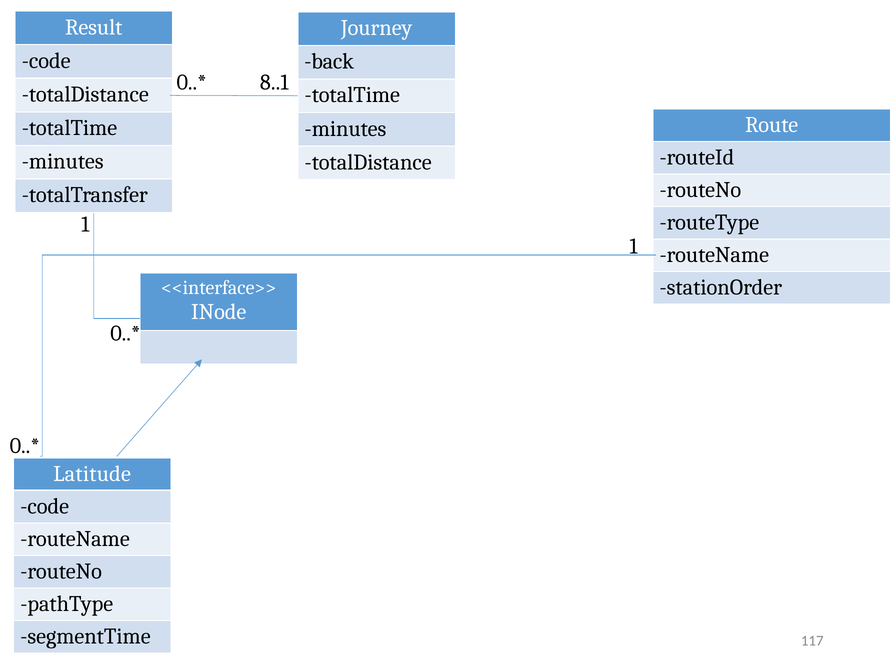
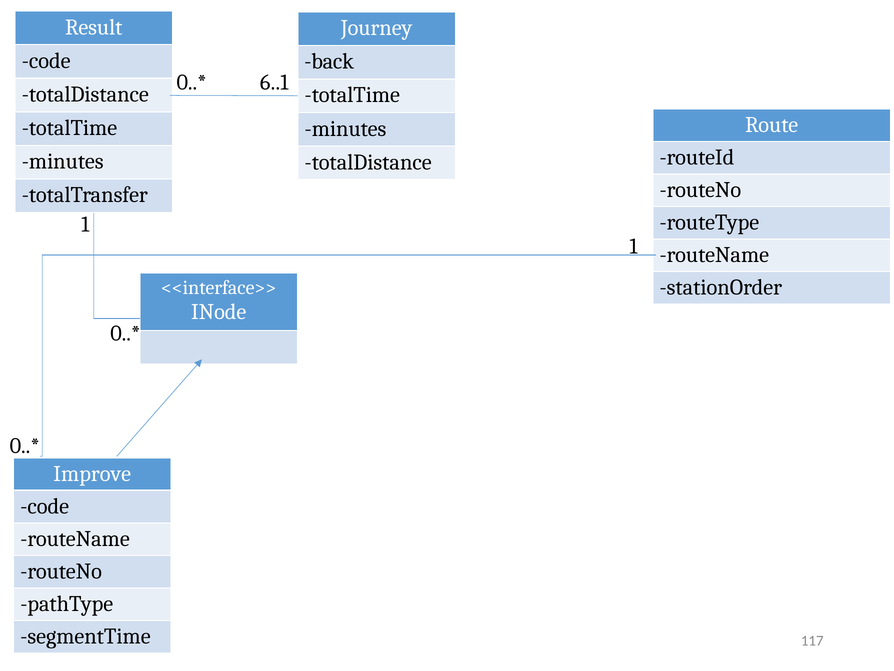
8..1: 8..1 -> 6..1 (274, 83)
Latitude: Latitude -> Improve (92, 473)
